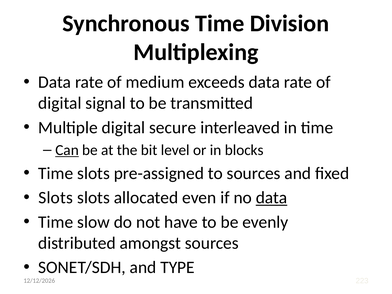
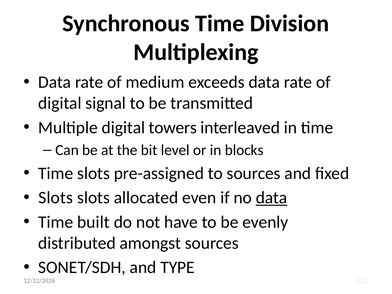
secure: secure -> towers (173, 128)
Can underline: present -> none (67, 150)
slow: slow -> built (93, 222)
